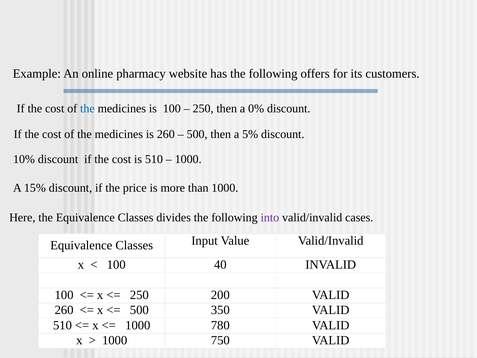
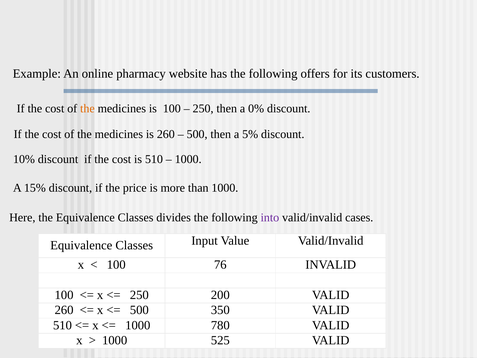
the colour: blue -> orange (87, 109)
40: 40 -> 76 (220, 265)
750: 750 -> 525 (220, 340)
